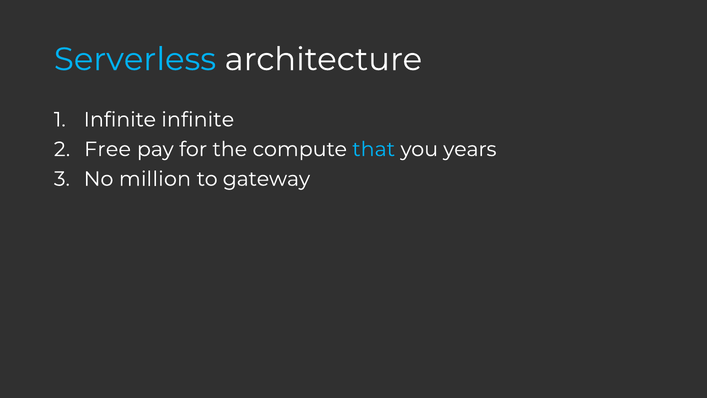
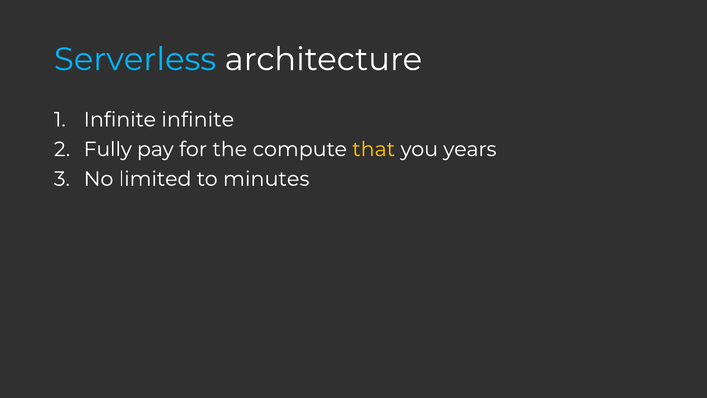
Free: Free -> Fully (108, 149)
that colour: light blue -> yellow (374, 149)
million: million -> limited (155, 179)
gateway: gateway -> minutes (266, 179)
